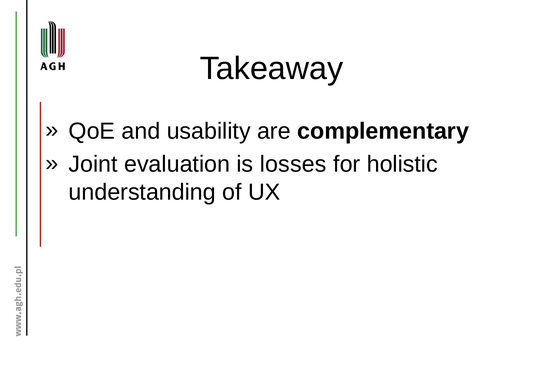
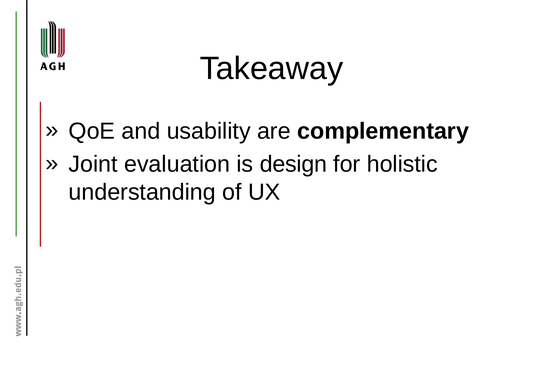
losses: losses -> design (293, 164)
